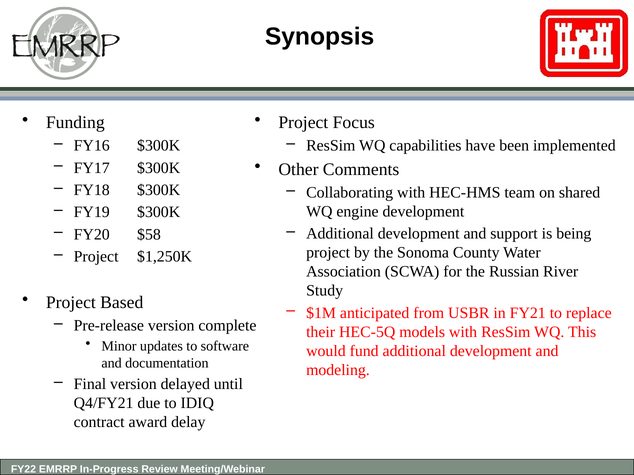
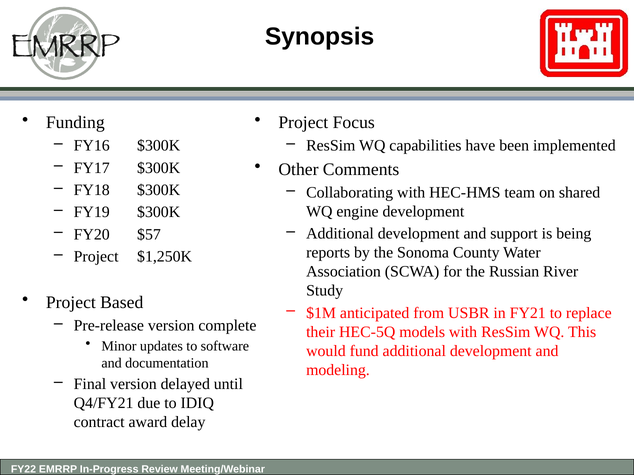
$58: $58 -> $57 (149, 235)
project: project -> reports (328, 253)
